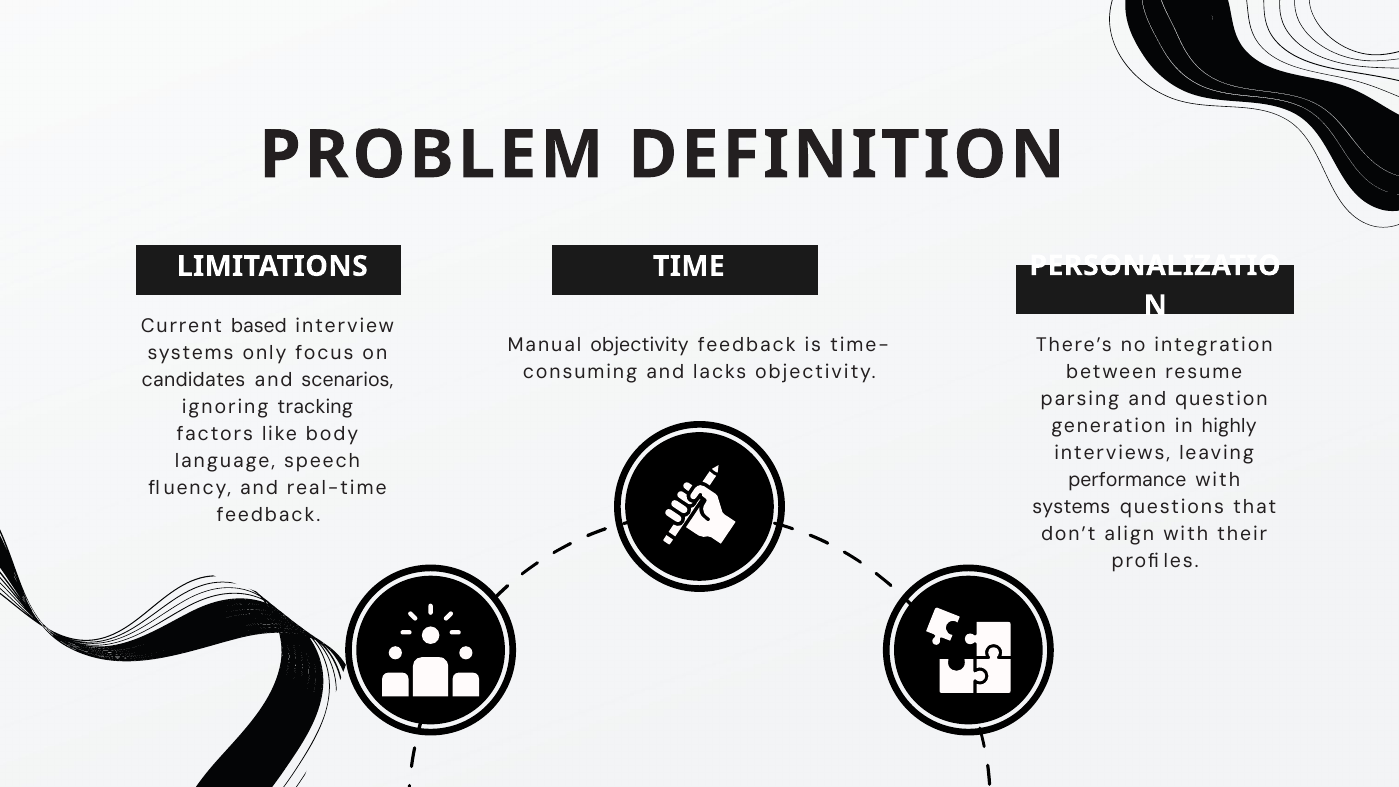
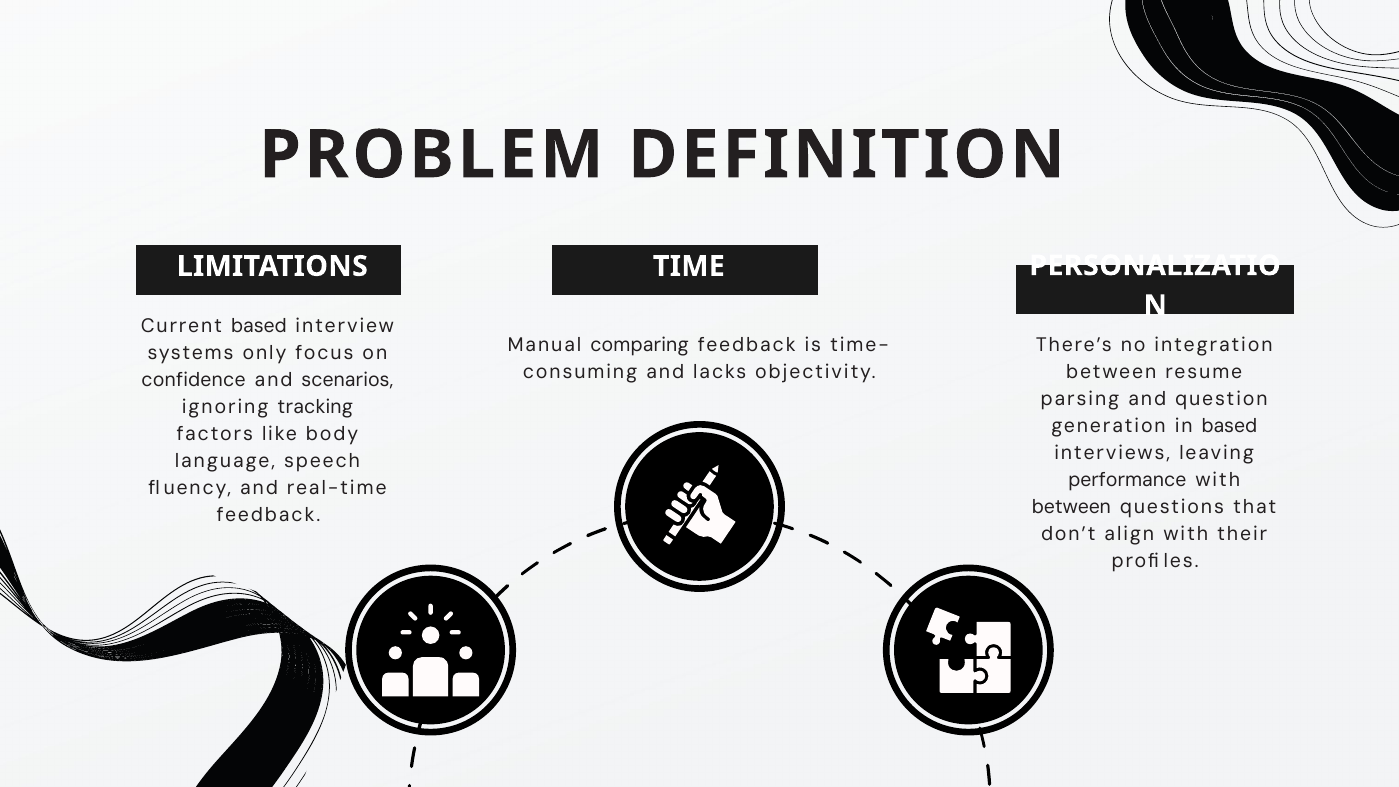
Manual objectivity: objectivity -> comparing (640, 345)
candidates: candidates -> confidence (193, 380)
in highly: highly -> based (1229, 426)
systems: systems -> between (1071, 507)
